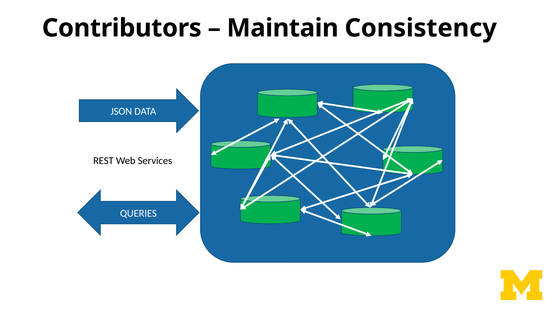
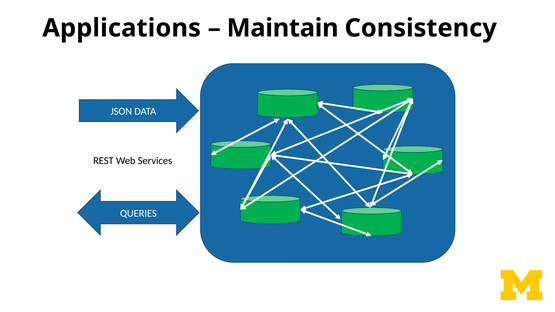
Contributors: Contributors -> Applications (122, 28)
